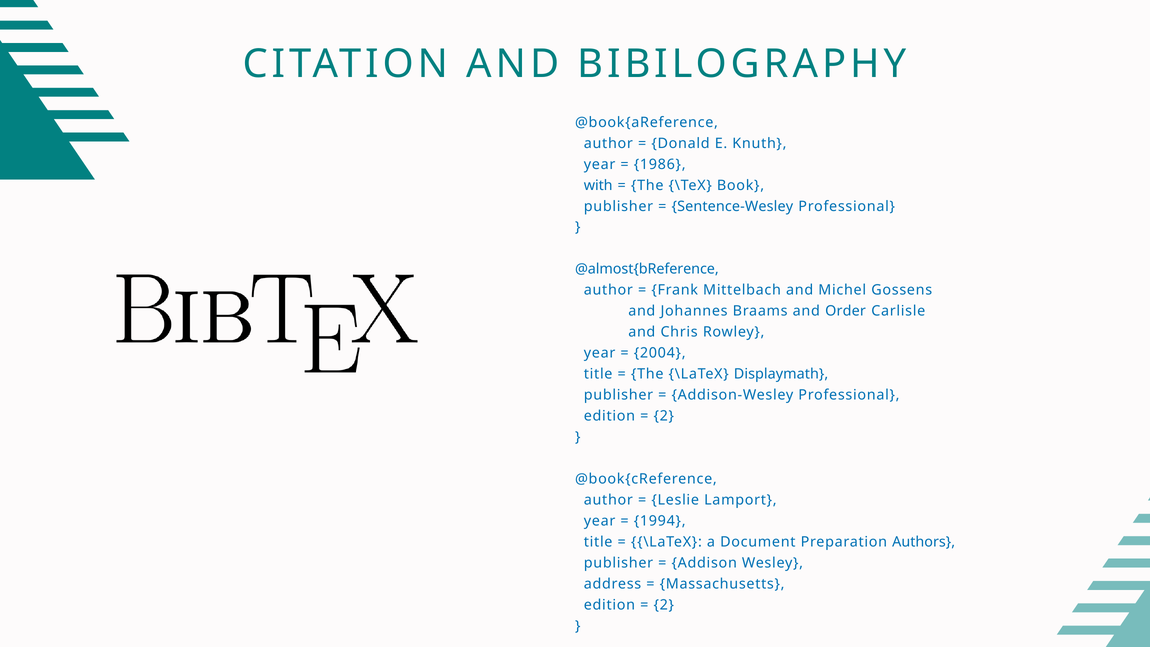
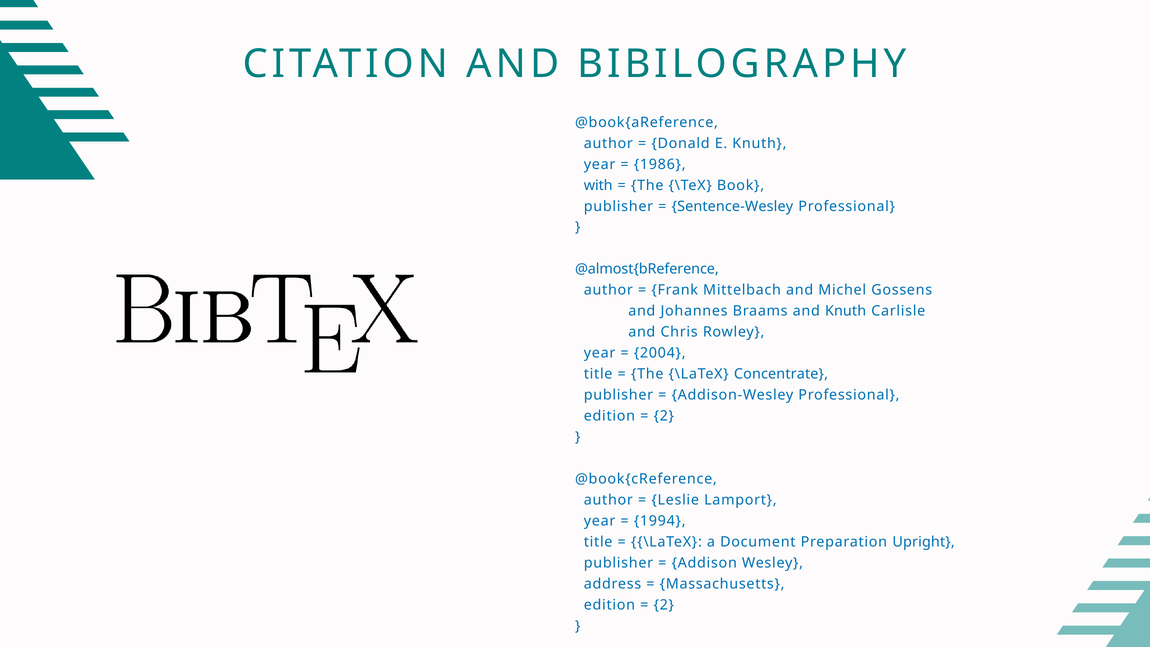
and Order: Order -> Knuth (846, 311)
Displaymath: Displaymath -> Concentrate (781, 374)
Authors: Authors -> Upright (924, 542)
